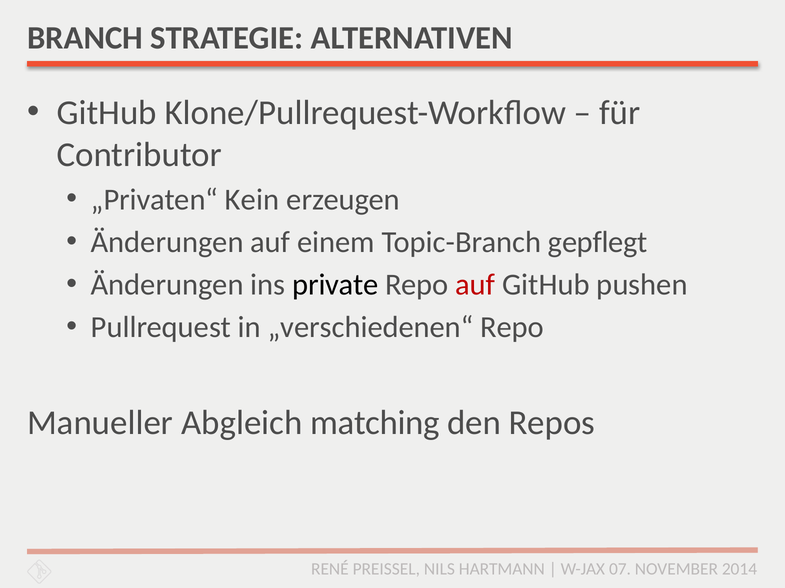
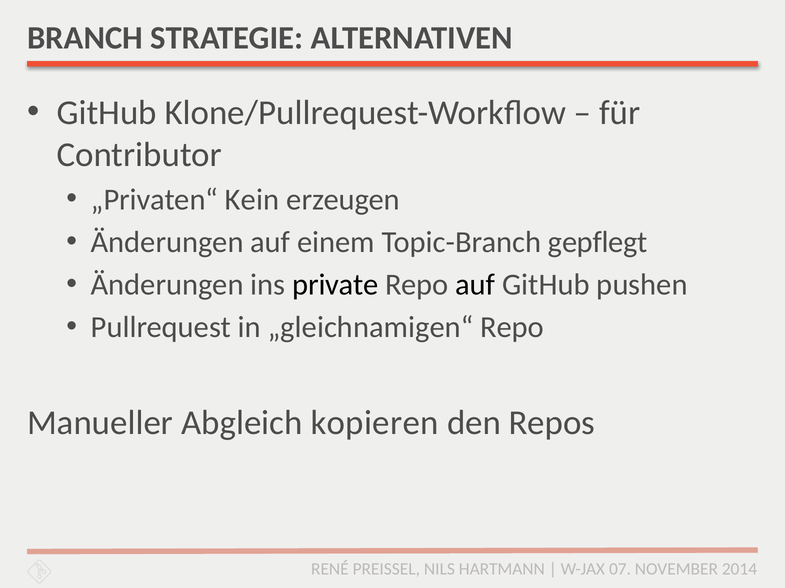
auf colour: red -> black (475, 285)
„verschiedenen“: „verschiedenen“ -> „gleichnamigen“ (371, 328)
matching: matching -> kopieren (375, 423)
